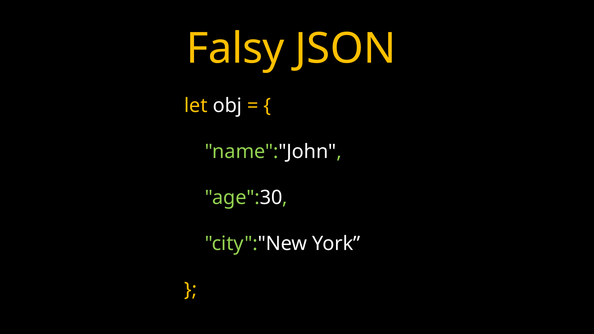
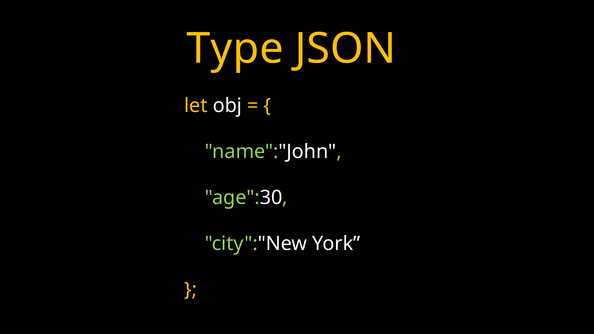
Falsy: Falsy -> Type (235, 49)
